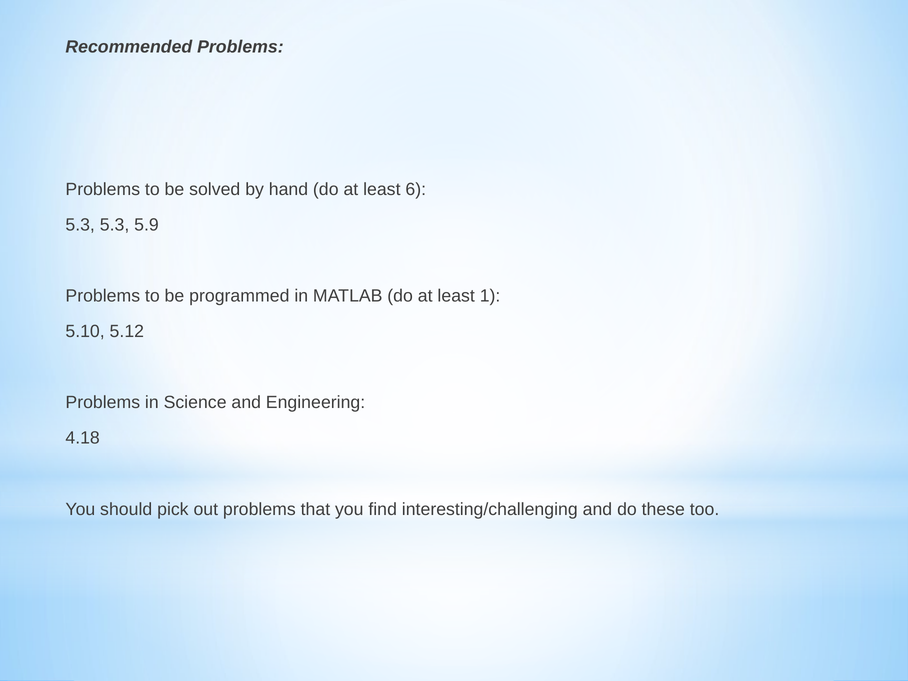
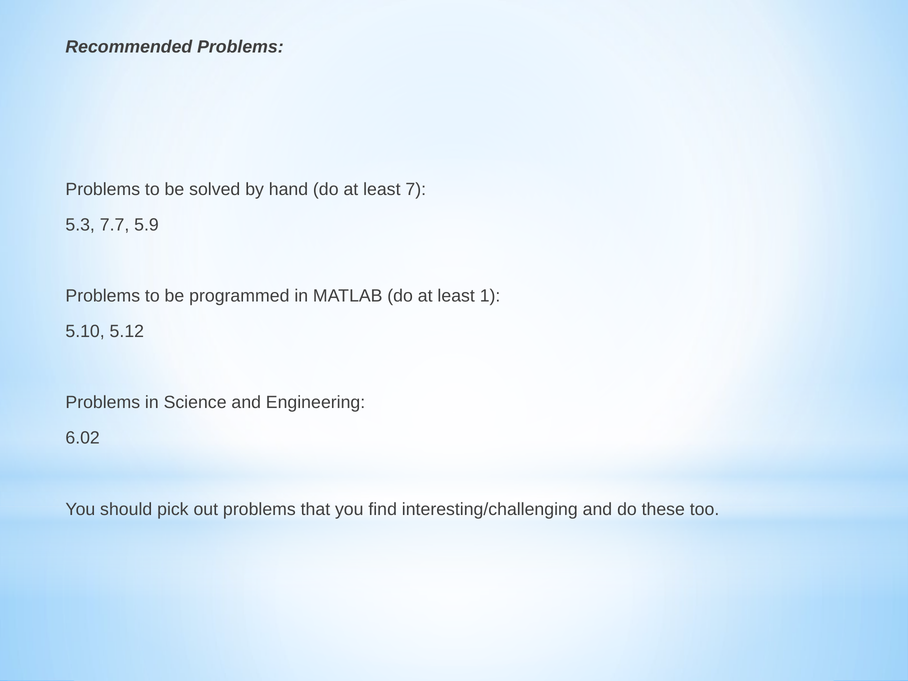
6: 6 -> 7 (416, 189)
5.3 5.3: 5.3 -> 7.7 (115, 225)
4.18: 4.18 -> 6.02 (83, 438)
